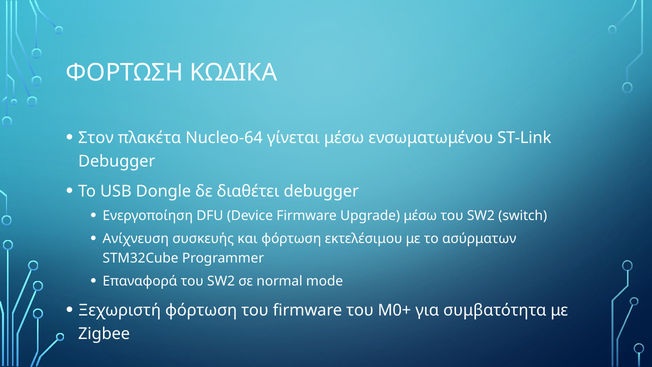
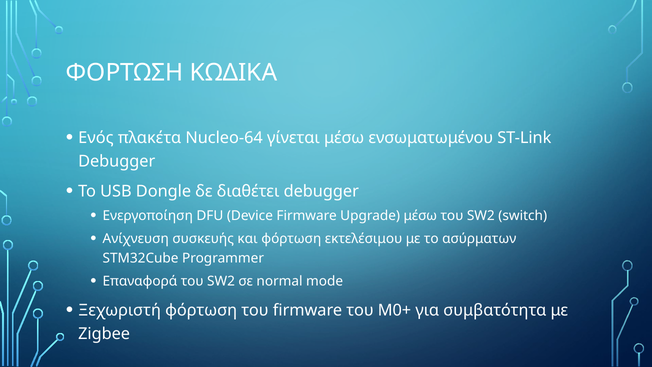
Στον: Στον -> Ενός (96, 138)
